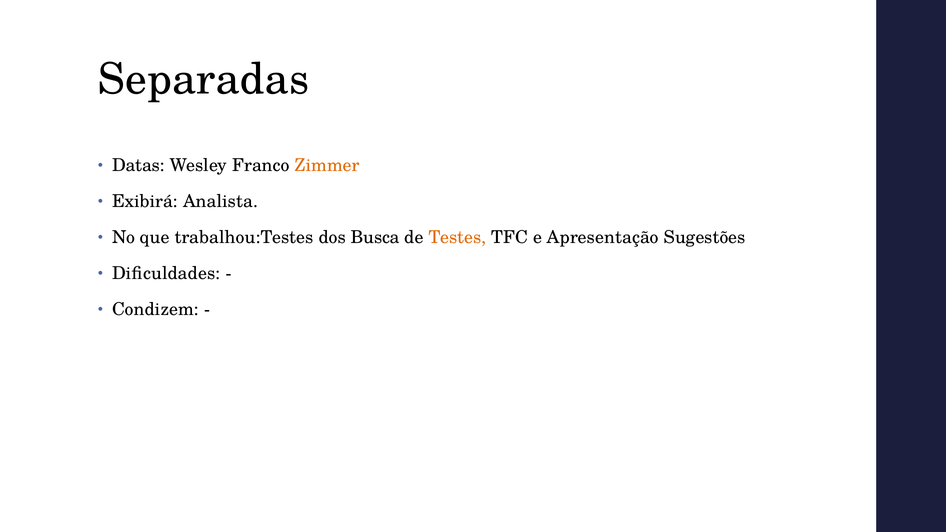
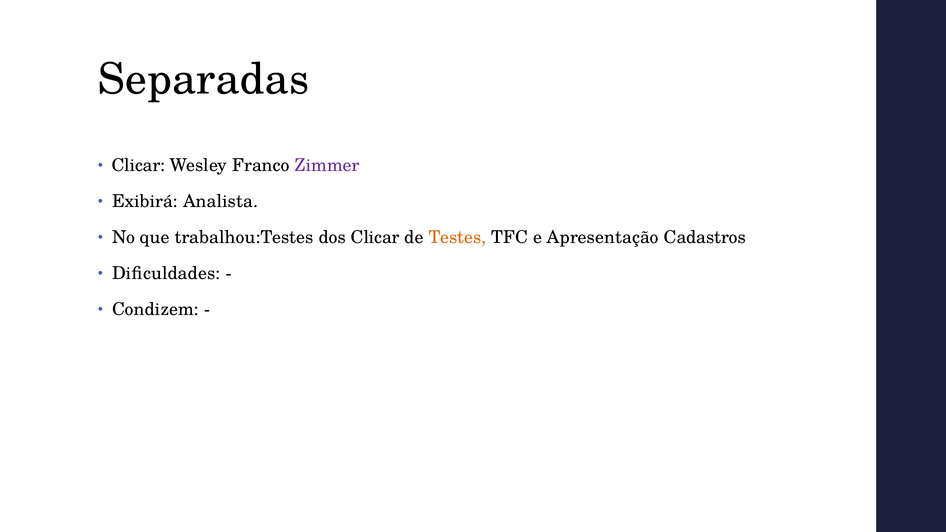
Datas: Datas -> Clicar (139, 166)
Zimmer colour: orange -> purple (327, 166)
dos Busca: Busca -> Clicar (375, 238)
Sugestões: Sugestões -> Cadastros (705, 238)
